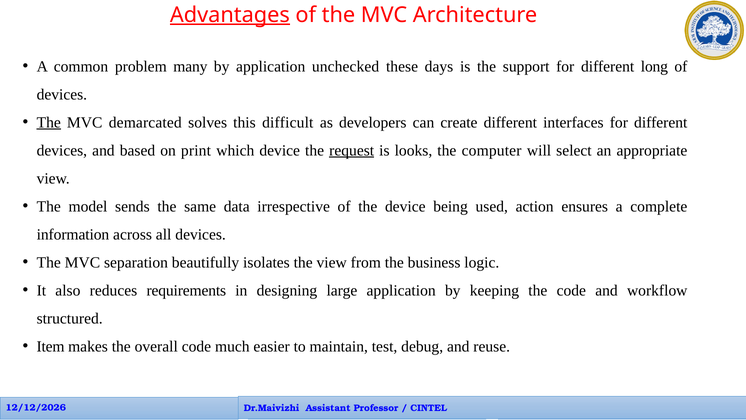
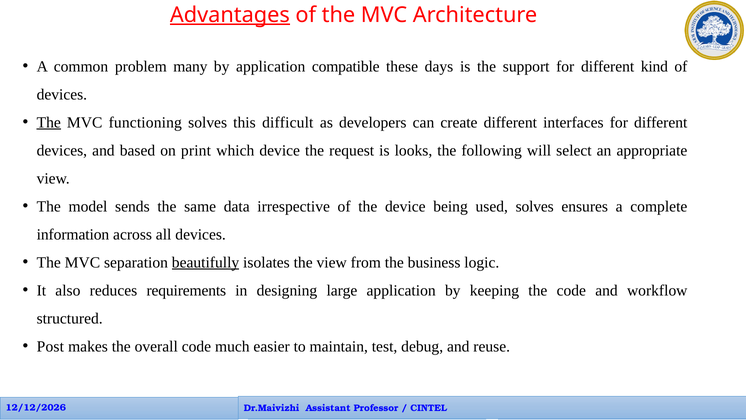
unchecked: unchecked -> compatible (346, 66)
long: long -> kind (654, 66)
demarcated: demarcated -> functioning (145, 122)
request underline: present -> none (352, 150)
computer: computer -> following (492, 150)
used action: action -> solves (535, 206)
beautifully underline: none -> present (206, 262)
Item: Item -> Post (50, 346)
